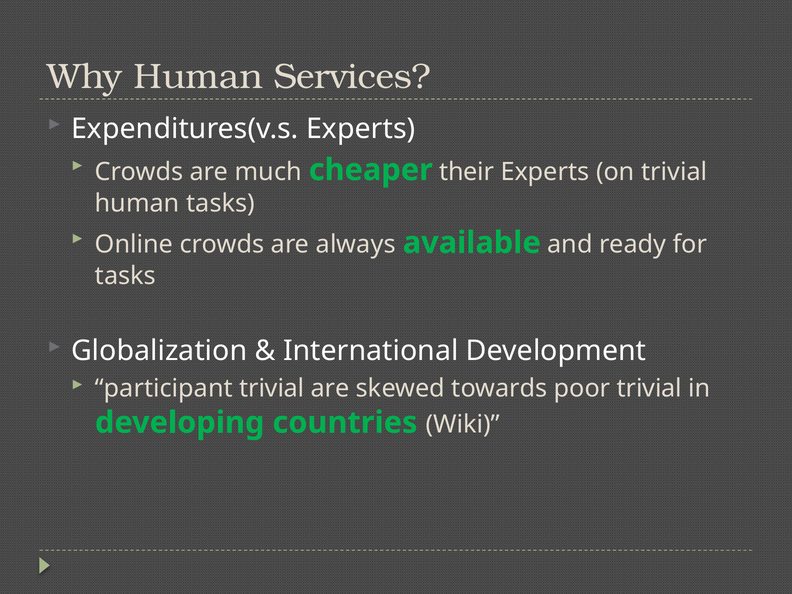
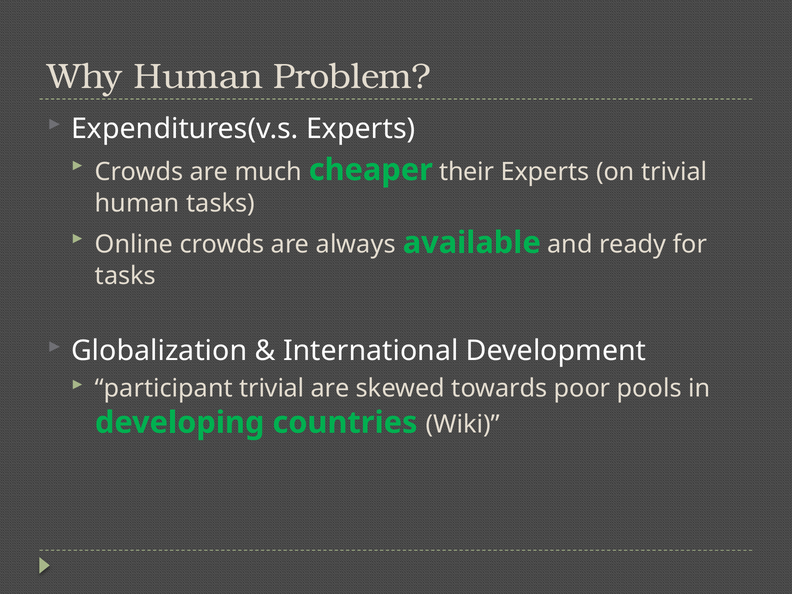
Services: Services -> Problem (352, 76)
poor trivial: trivial -> pools (649, 389)
